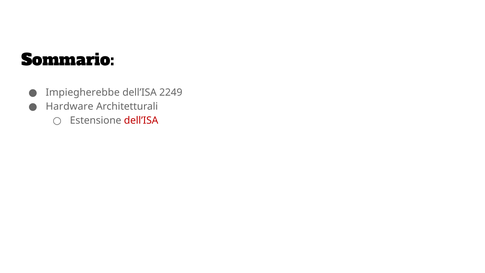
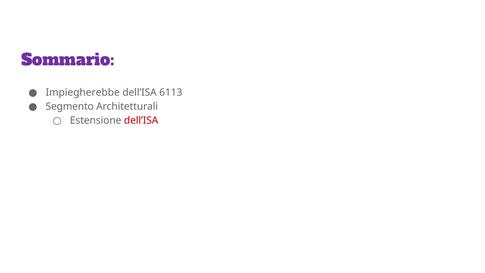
Sommario colour: black -> purple (68, 60)
2249: 2249 -> 6113 (171, 93)
Hardware: Hardware -> Segmento (70, 106)
